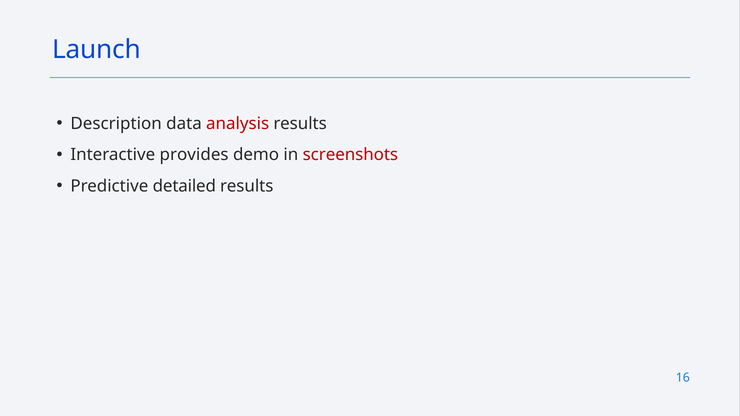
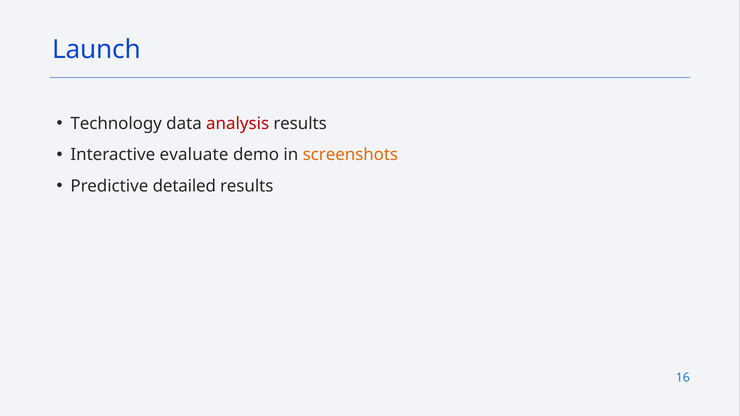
Description: Description -> Technology (116, 124)
provides: provides -> evaluate (194, 155)
screenshots colour: red -> orange (350, 155)
